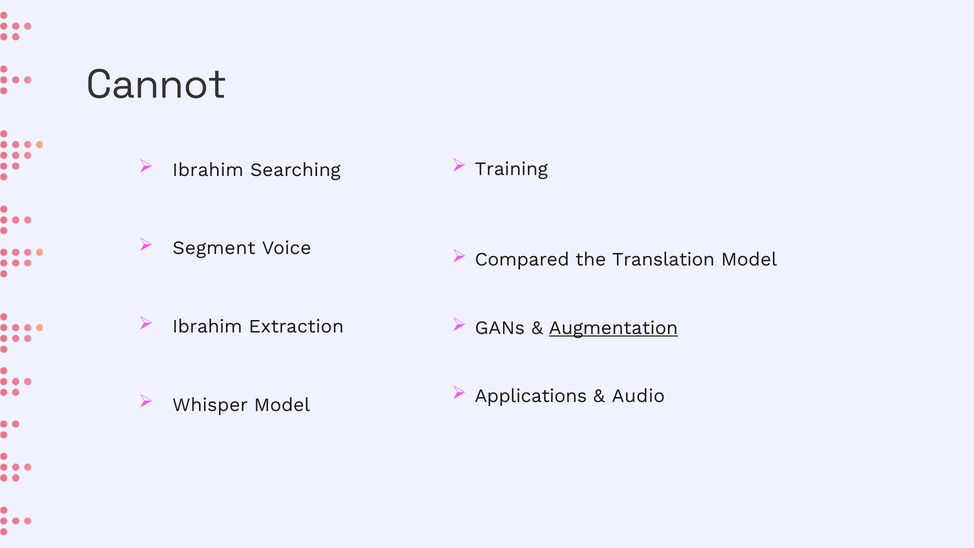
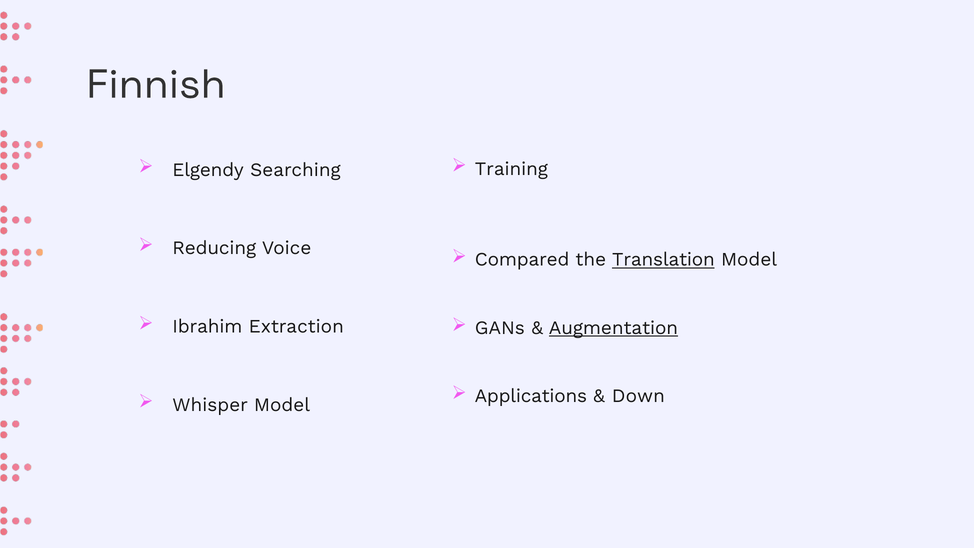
Cannot: Cannot -> Finnish (156, 84)
Ibrahim: Ibrahim -> Elgendy (208, 170)
Segment: Segment -> Reducing (214, 248)
Translation underline: none -> present (663, 260)
Audio: Audio -> Down (638, 396)
